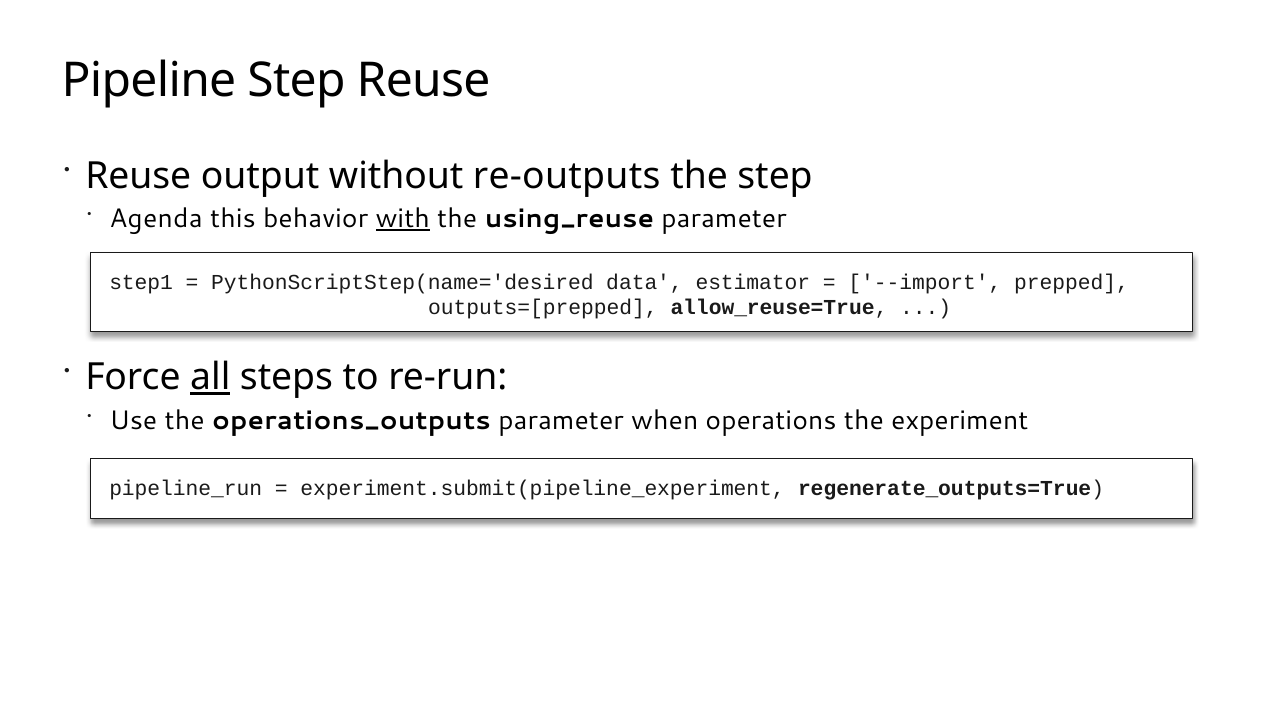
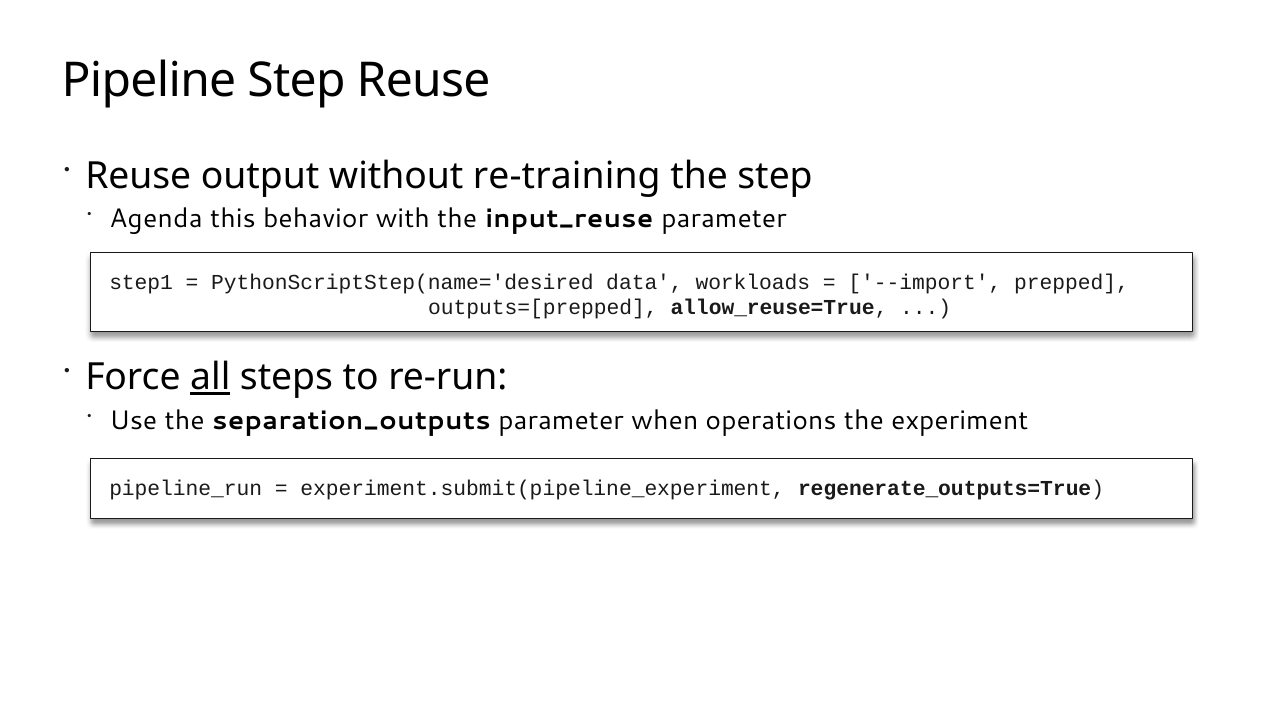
re-outputs: re-outputs -> re-training (567, 176)
with underline: present -> none (403, 219)
using_reuse: using_reuse -> input_reuse (569, 219)
estimator: estimator -> workloads (753, 282)
operations_outputs: operations_outputs -> separation_outputs (351, 420)
